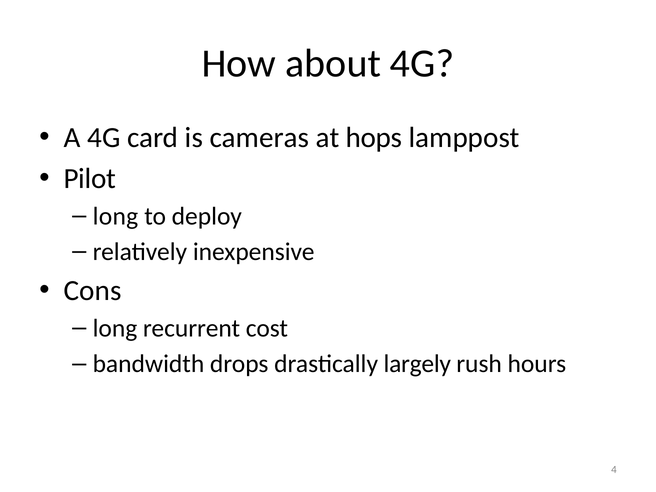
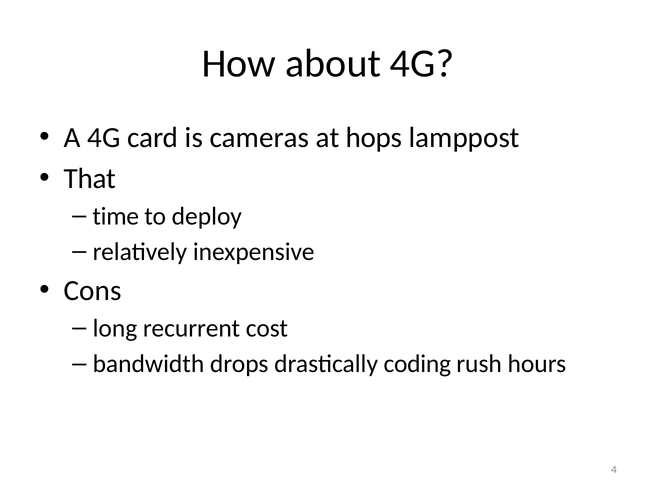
Pilot: Pilot -> That (90, 179)
long: long -> time (116, 216)
largely: largely -> coding (417, 364)
